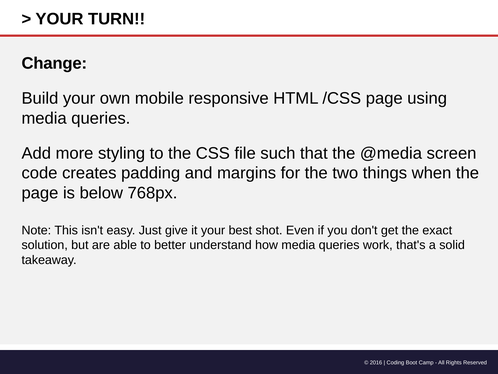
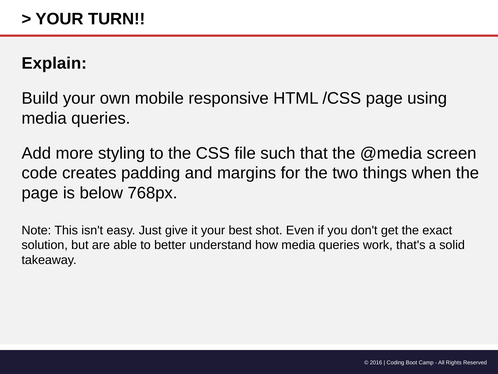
Change: Change -> Explain (54, 63)
